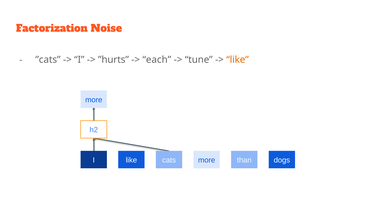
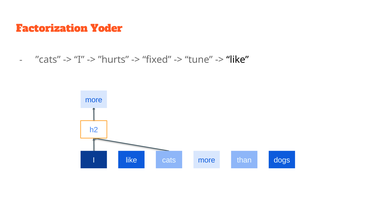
Noise: Noise -> Yoder (106, 29)
each: each -> fixed (157, 60)
like colour: orange -> black (238, 60)
